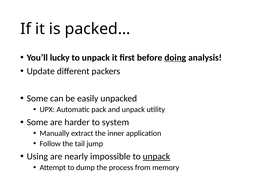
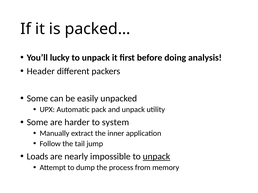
doing underline: present -> none (175, 58)
Update: Update -> Header (41, 71)
Using: Using -> Loads (37, 157)
